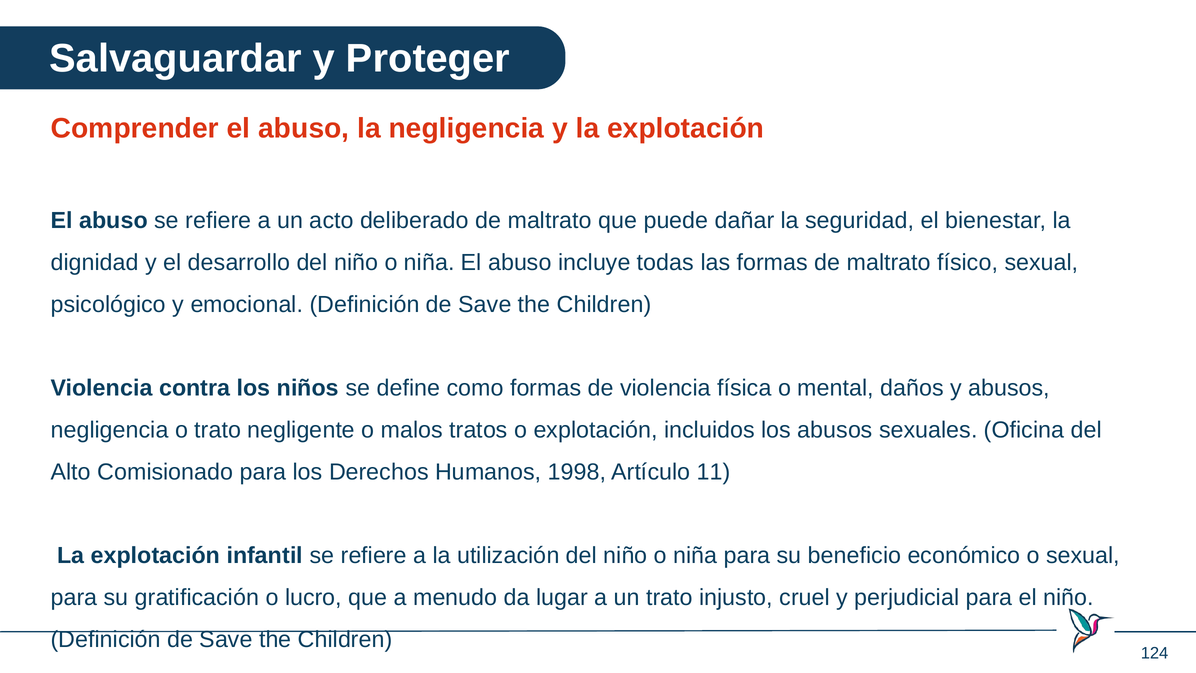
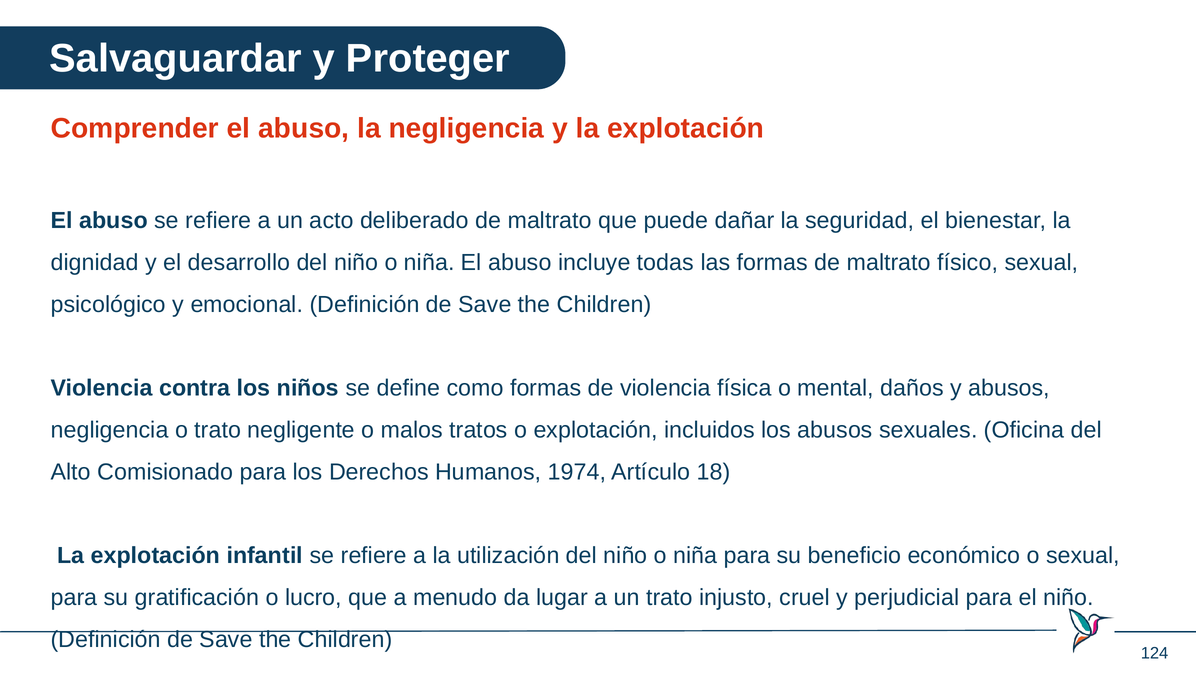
1998: 1998 -> 1974 (577, 472)
11: 11 -> 18 (714, 472)
